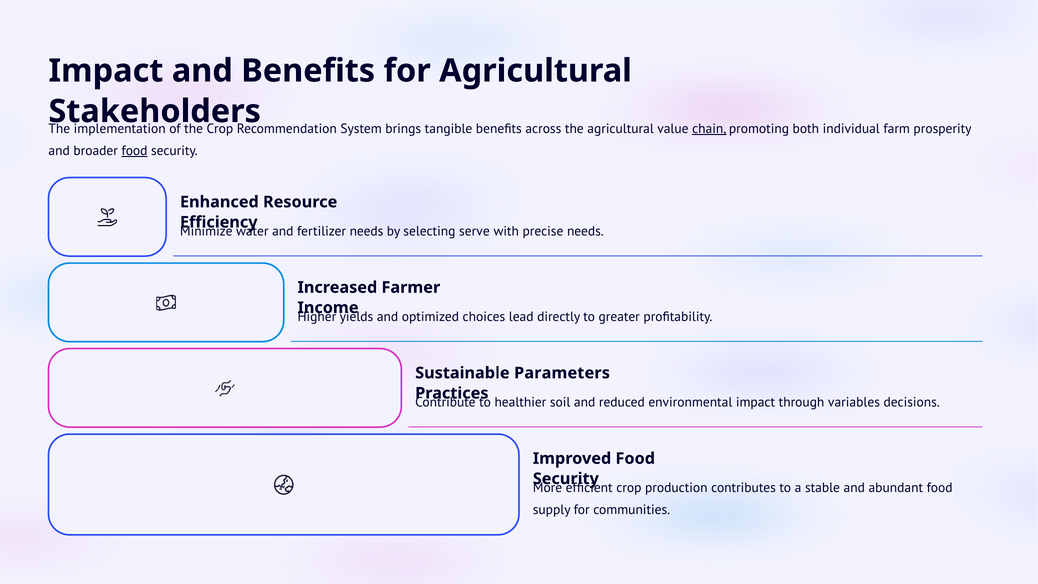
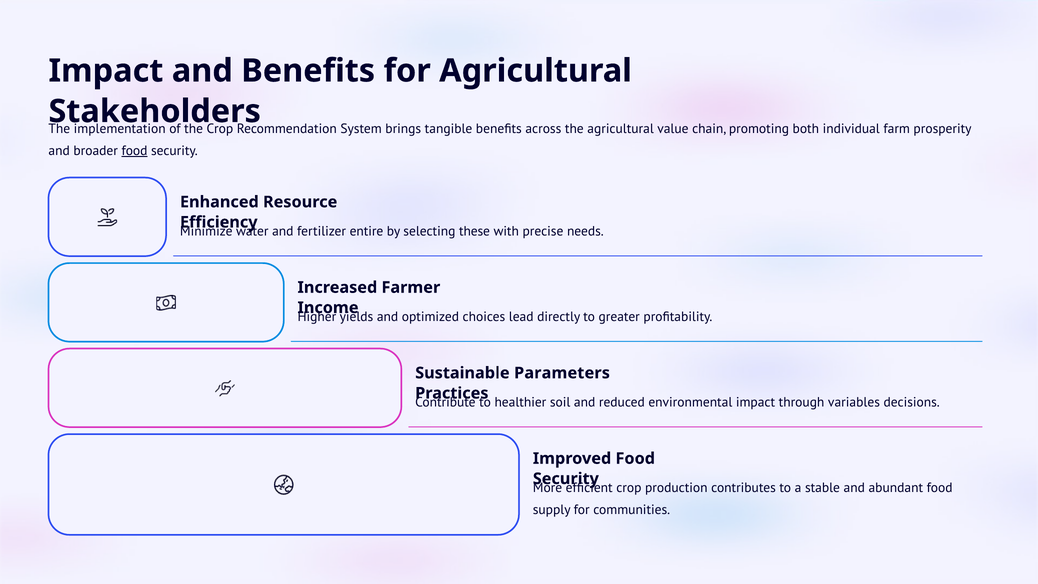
chain underline: present -> none (709, 129)
fertilizer needs: needs -> entire (366, 231)
serve: serve -> these (474, 231)
